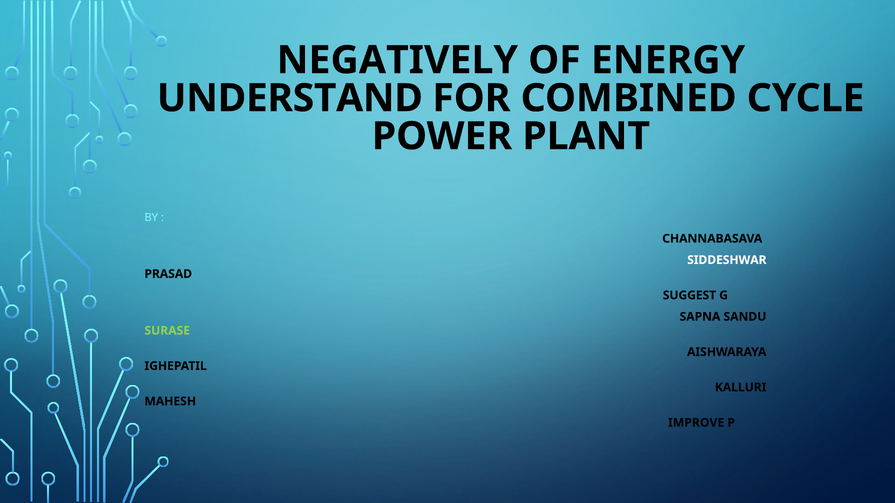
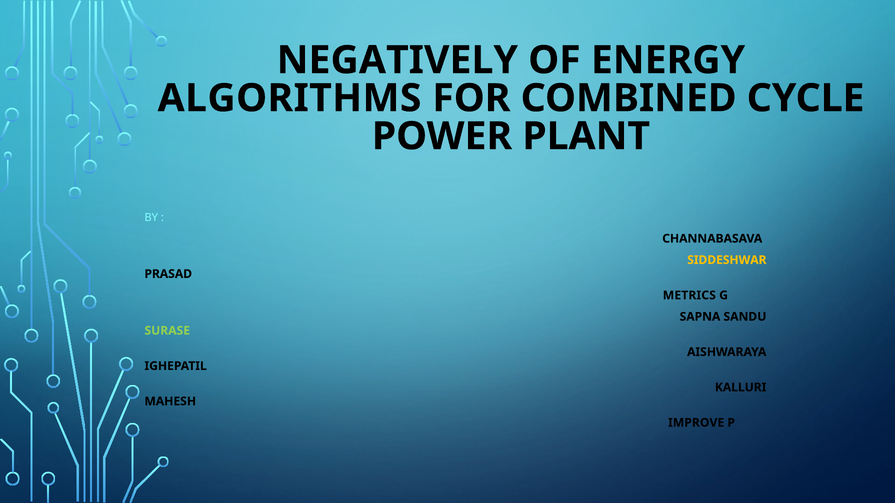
UNDERSTAND: UNDERSTAND -> ALGORITHMS (290, 98)
SIDDESHWAR colour: white -> yellow (727, 260)
SUGGEST: SUGGEST -> METRICS (689, 296)
